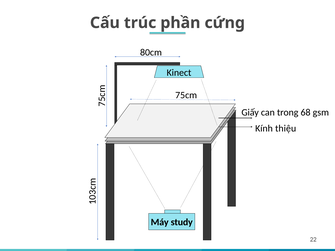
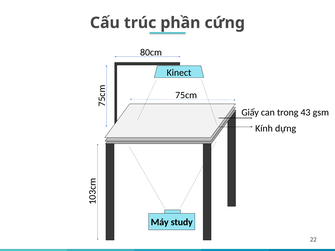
68: 68 -> 43 (306, 112)
thiệu: thiệu -> dựng (286, 129)
